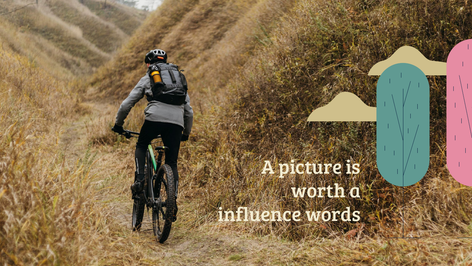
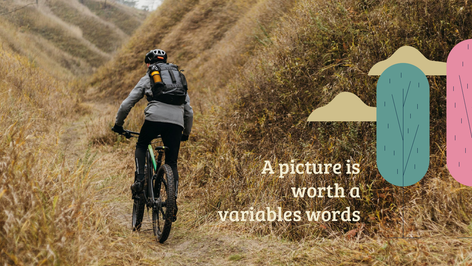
influence: influence -> variables (260, 214)
